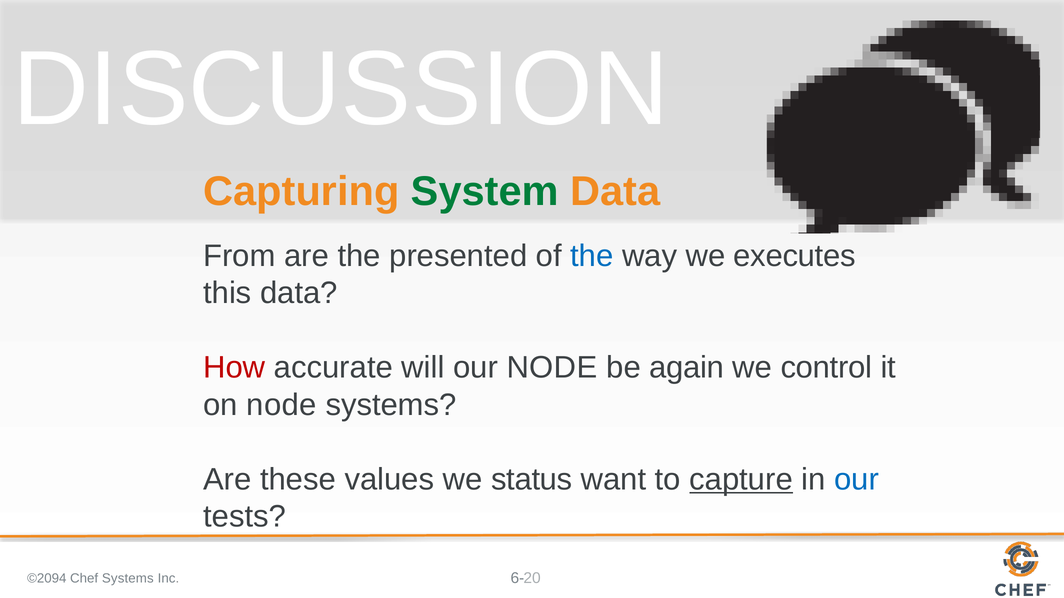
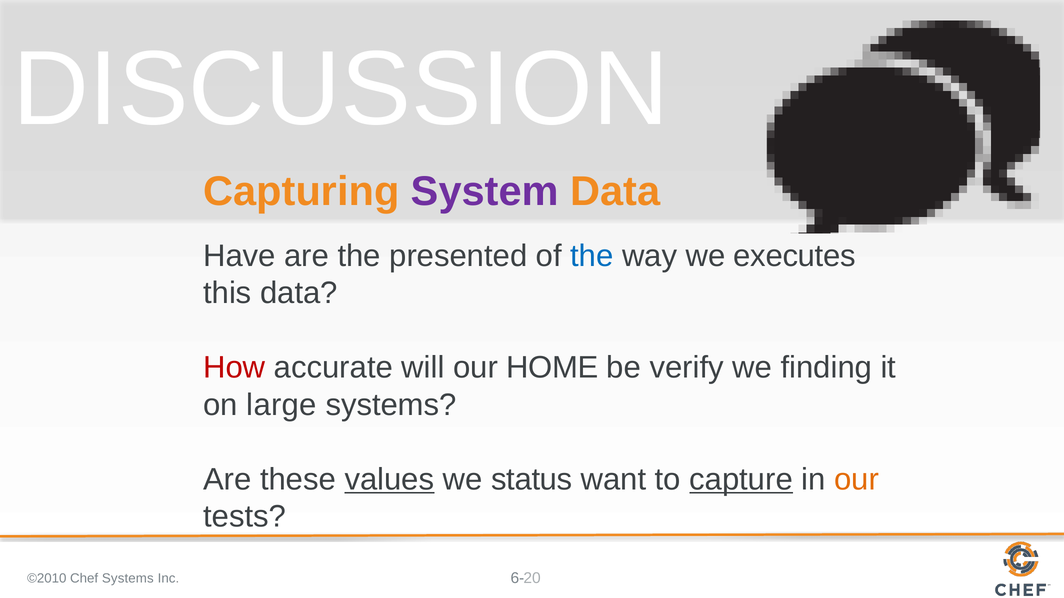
System colour: green -> purple (485, 192)
From: From -> Have (239, 256)
our NODE: NODE -> HOME (552, 368)
again: again -> verify (687, 368)
control: control -> finding (826, 368)
on node: node -> large (282, 405)
values underline: none -> present (389, 480)
our colour: blue -> orange (857, 480)
©2094: ©2094 -> ©2010 (47, 579)
